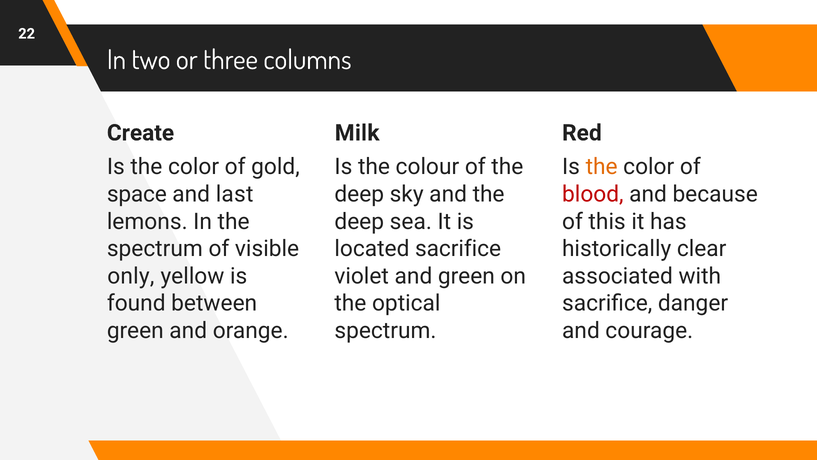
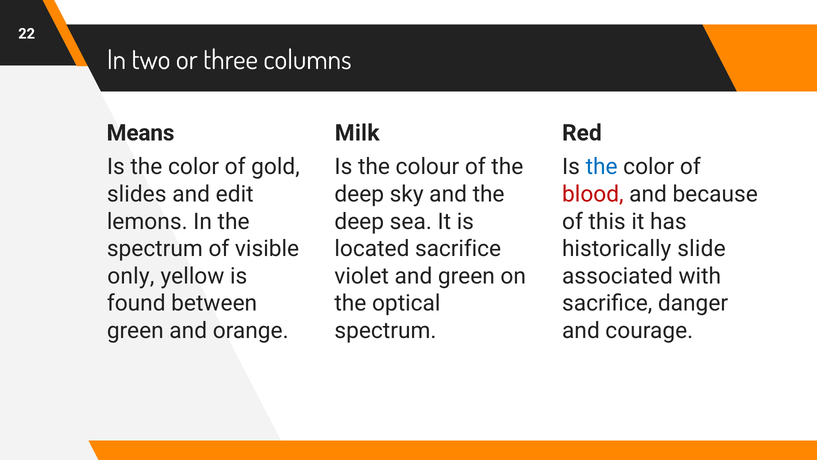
Create: Create -> Means (141, 133)
the colour: orange -> blue (602, 167)
space: space -> slides (137, 194)
last: last -> edit (235, 194)
clear: clear -> slide (702, 249)
